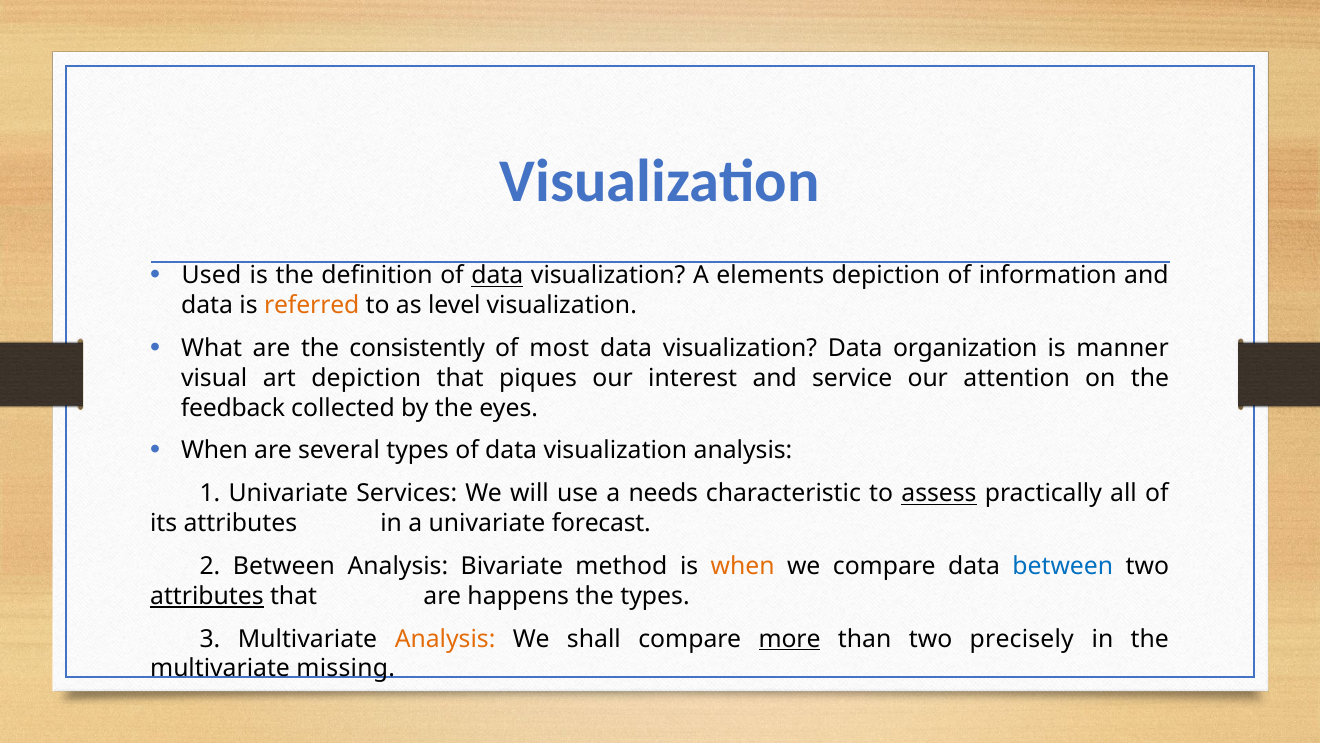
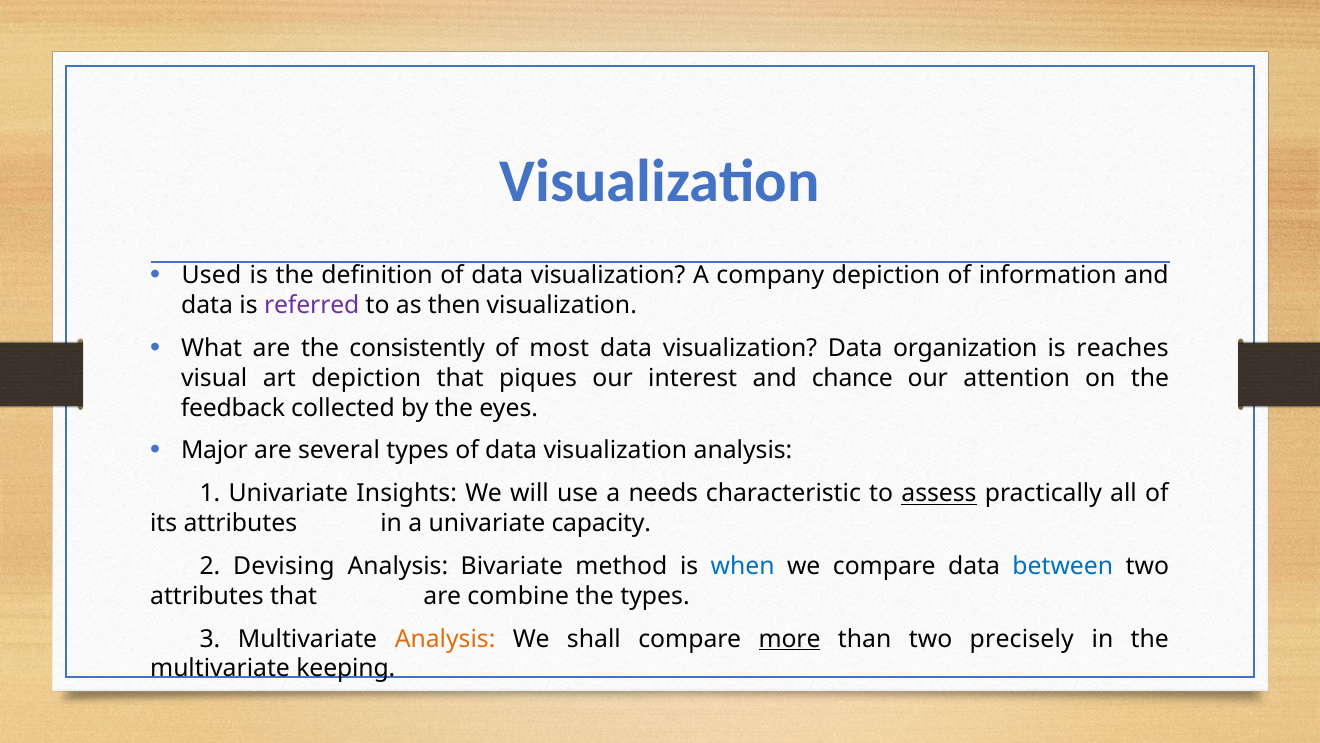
data underline: present -> none (497, 276)
elements: elements -> company (770, 276)
referred colour: orange -> purple (312, 305)
level: level -> then (454, 305)
manner: manner -> reaches (1123, 348)
service: service -> chance (852, 378)
When: When -> Major (214, 451)
Services: Services -> Insights (407, 493)
forecast: forecast -> capacity (601, 523)
2 Between: Between -> Devising (284, 566)
when colour: orange -> blue (743, 566)
attributes underline: present -> none (207, 596)
happens: happens -> combine (518, 596)
missing: missing -> keeping (346, 668)
